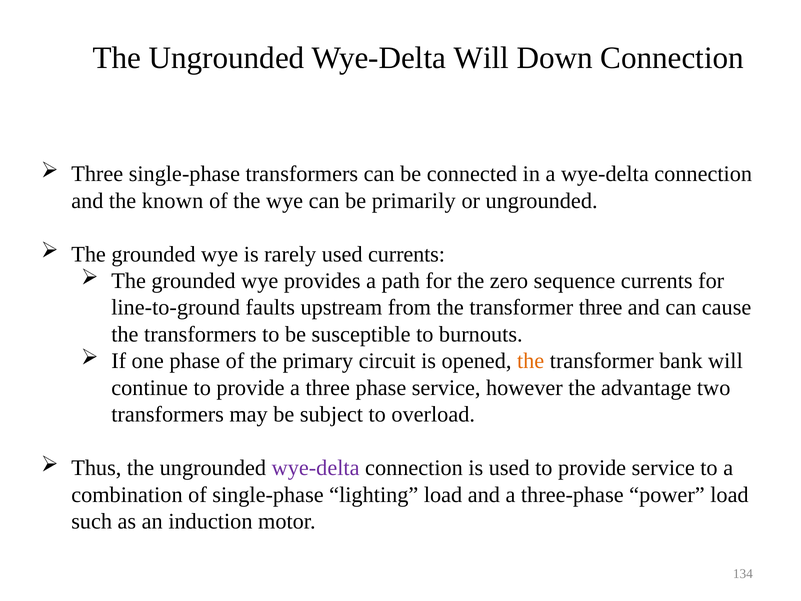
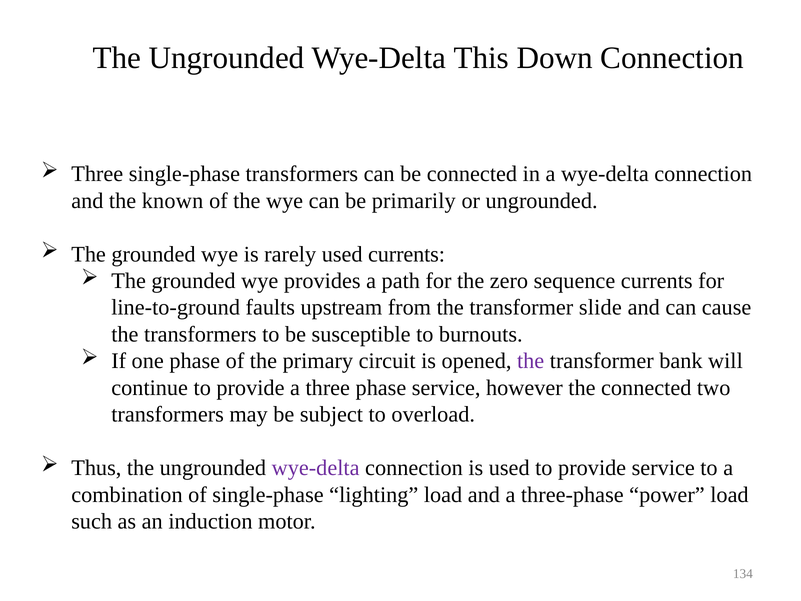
Wye-Delta Will: Will -> This (481, 58)
transformer three: three -> slide (600, 308)
the colour: orange -> purple (531, 361)
the advantage: advantage -> connected (646, 388)
